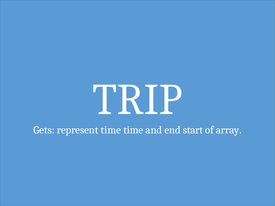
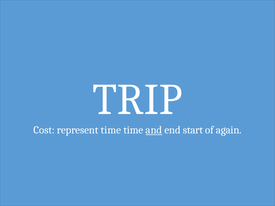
Gets: Gets -> Cost (44, 130)
and underline: none -> present (154, 130)
array: array -> again (229, 130)
